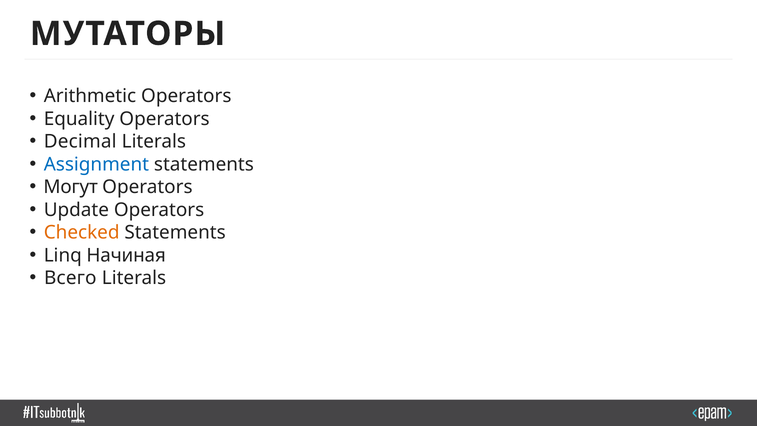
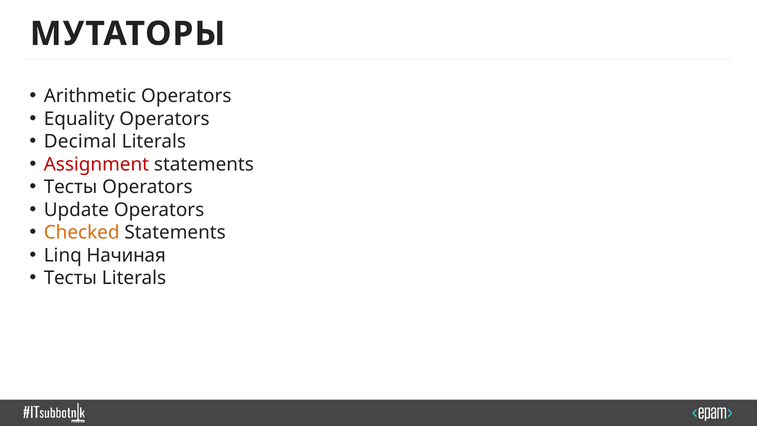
Assignment colour: blue -> red (96, 164)
Могут: Могут -> Тесты (71, 187)
Всего: Всего -> Тесты (70, 278)
